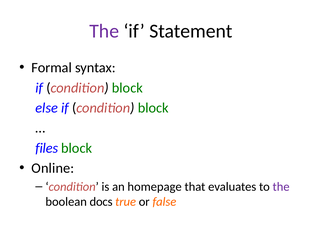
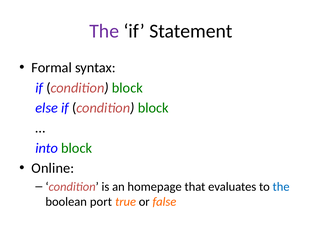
files: files -> into (47, 148)
the colour: purple -> blue (281, 186)
docs: docs -> port (101, 201)
